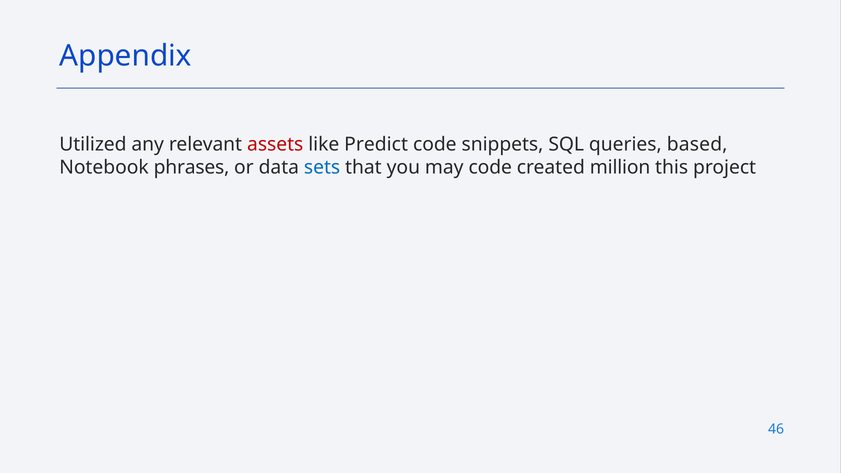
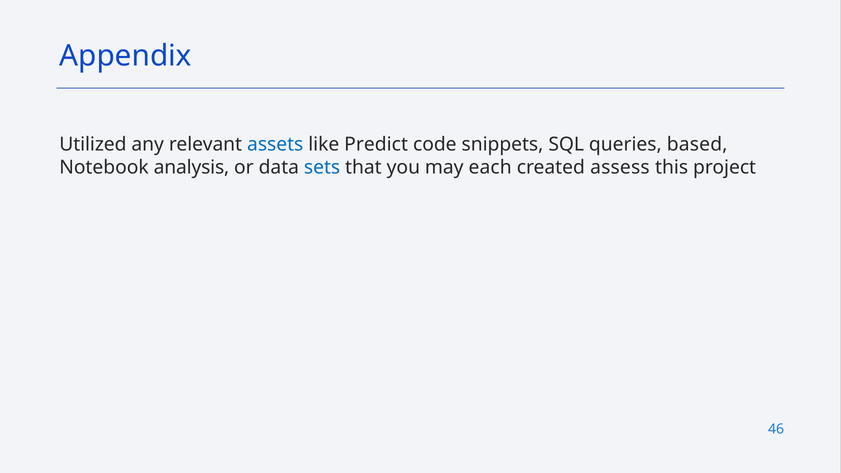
assets colour: red -> blue (275, 144)
phrases: phrases -> analysis (191, 167)
may code: code -> each (490, 167)
million: million -> assess (620, 167)
